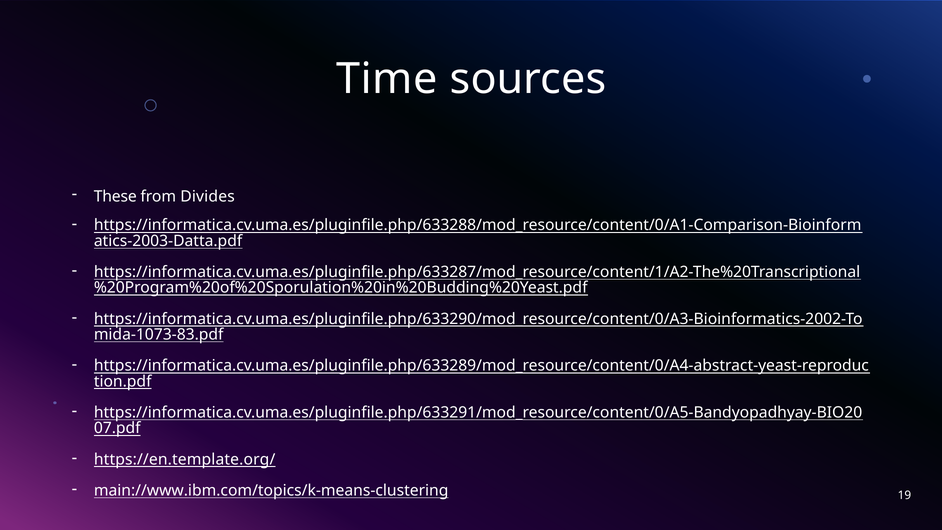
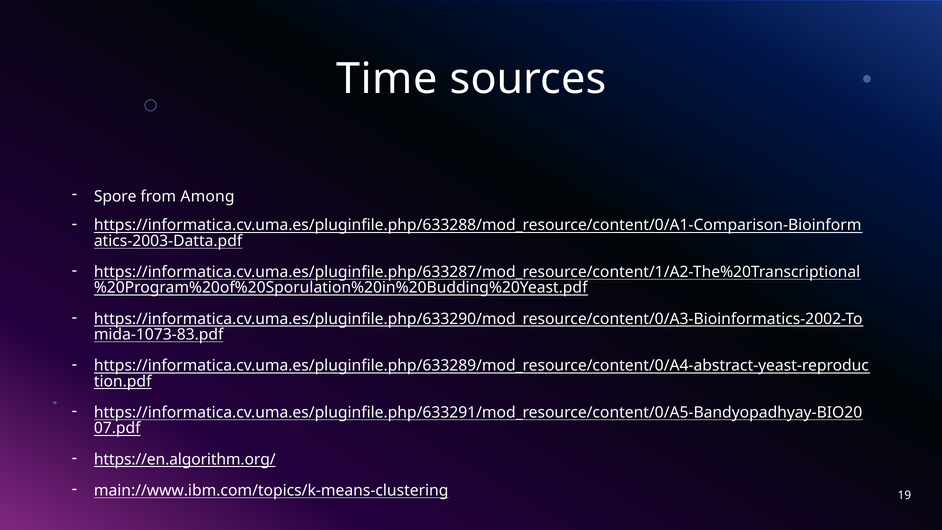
These: These -> Spore (115, 197)
Divides: Divides -> Among (208, 197)
https://en.template.org/: https://en.template.org/ -> https://en.algorithm.org/ (185, 459)
